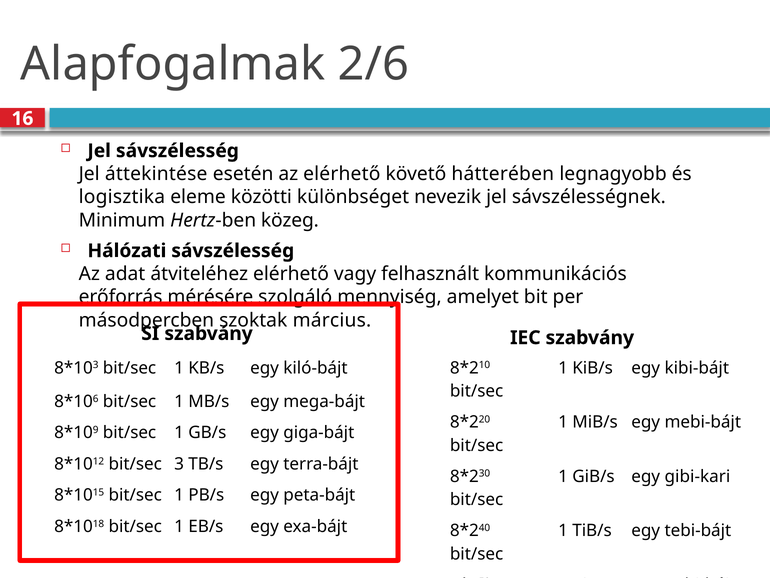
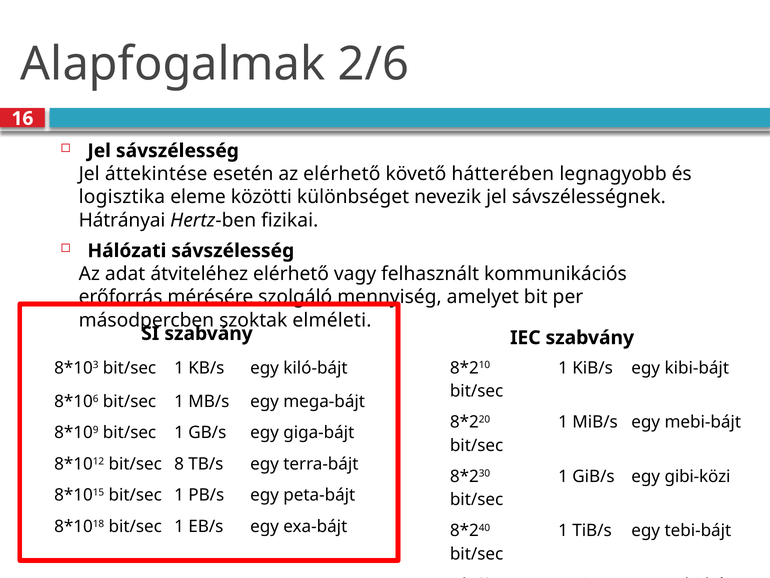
Minimum: Minimum -> Hátrányai (122, 220)
közeg: közeg -> fizikai (290, 220)
március: március -> elméleti (332, 320)
3: 3 -> 8 (179, 464)
gibi-kari: gibi-kari -> gibi-közi (698, 476)
